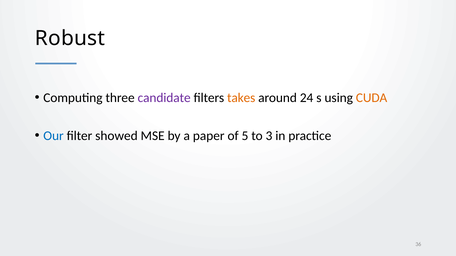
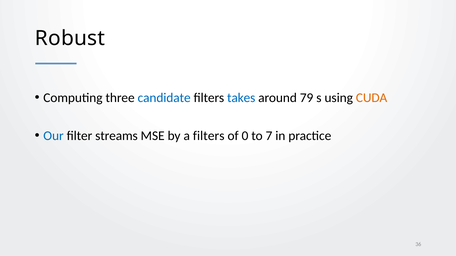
candidate colour: purple -> blue (164, 98)
takes colour: orange -> blue (241, 98)
24: 24 -> 79 (307, 98)
showed: showed -> streams (117, 136)
a paper: paper -> filters (209, 136)
5: 5 -> 0 (245, 136)
3: 3 -> 7 (269, 136)
